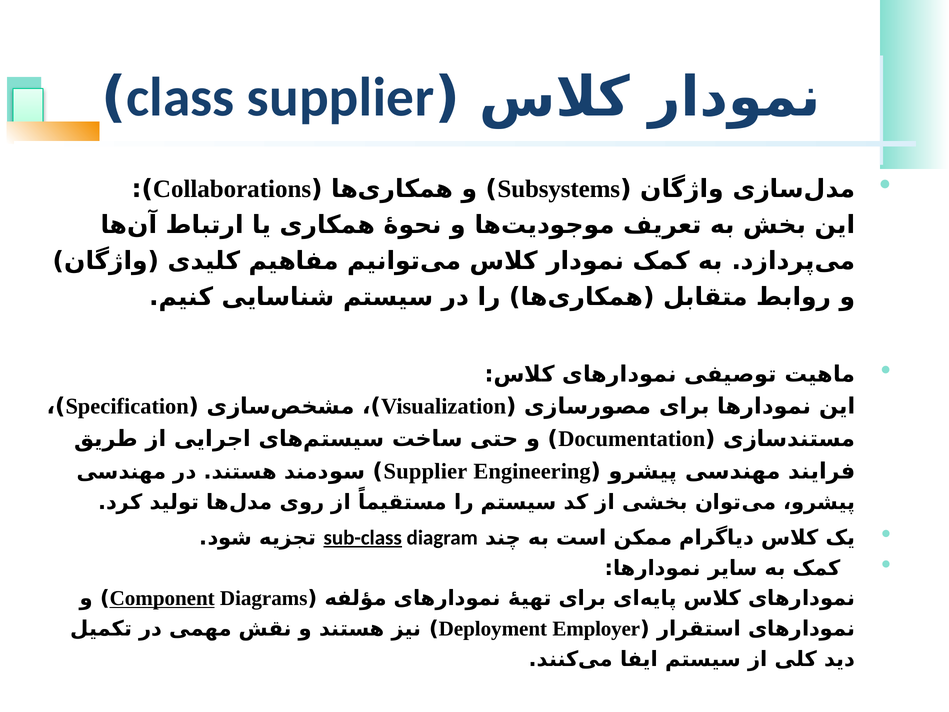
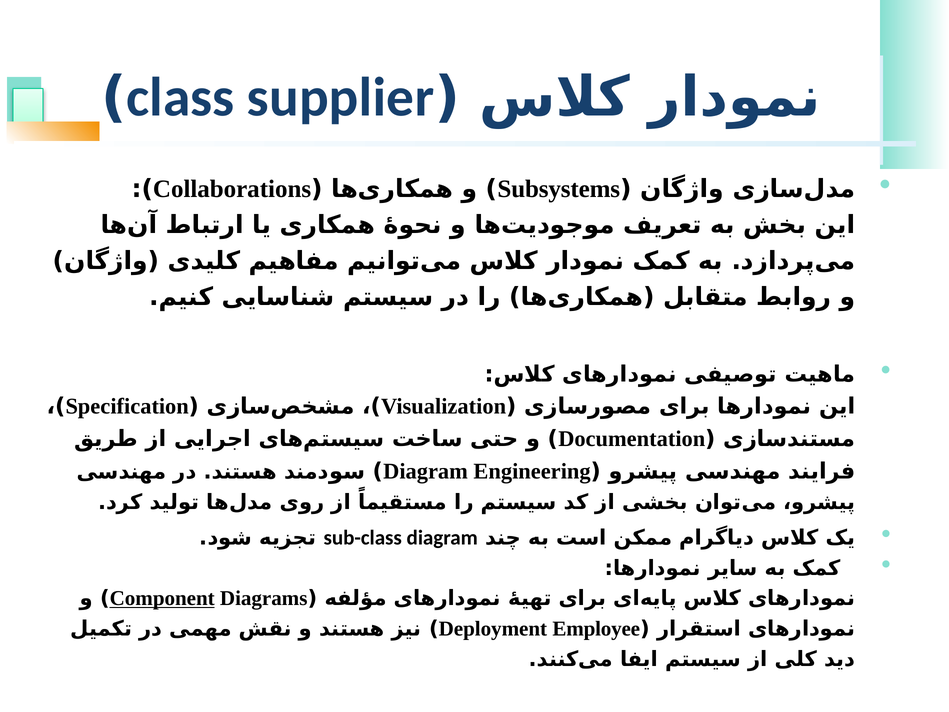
Supplier: Supplier -> Diagram (426, 471)
sub-class underline: present -> none (363, 538)
Employer: Employer -> Employee (596, 629)
